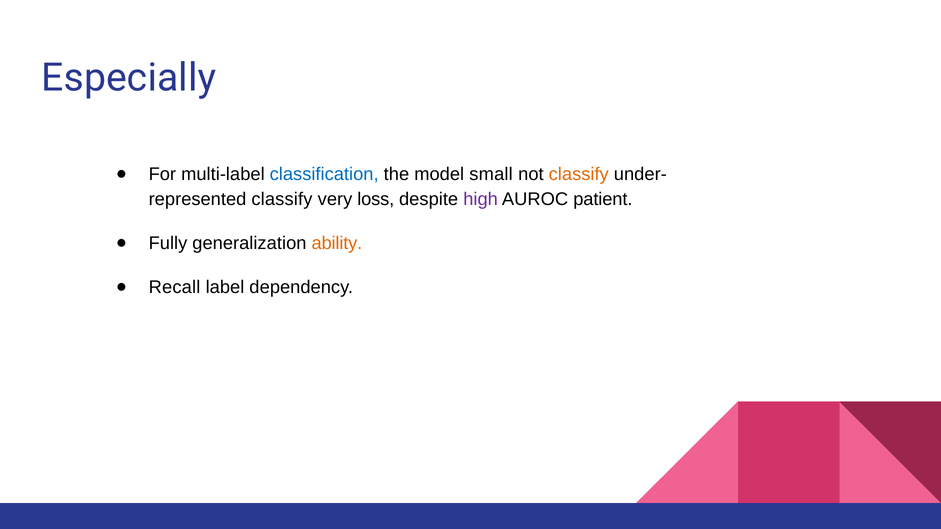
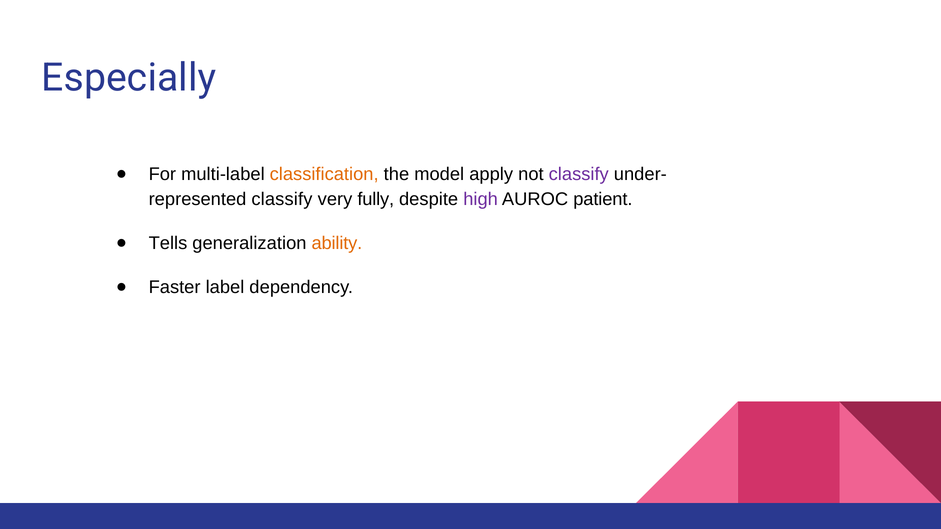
classification colour: blue -> orange (324, 174)
small: small -> apply (491, 174)
classify colour: orange -> purple (579, 174)
loss: loss -> fully (376, 199)
Fully: Fully -> Tells (168, 243)
Recall: Recall -> Faster (175, 287)
